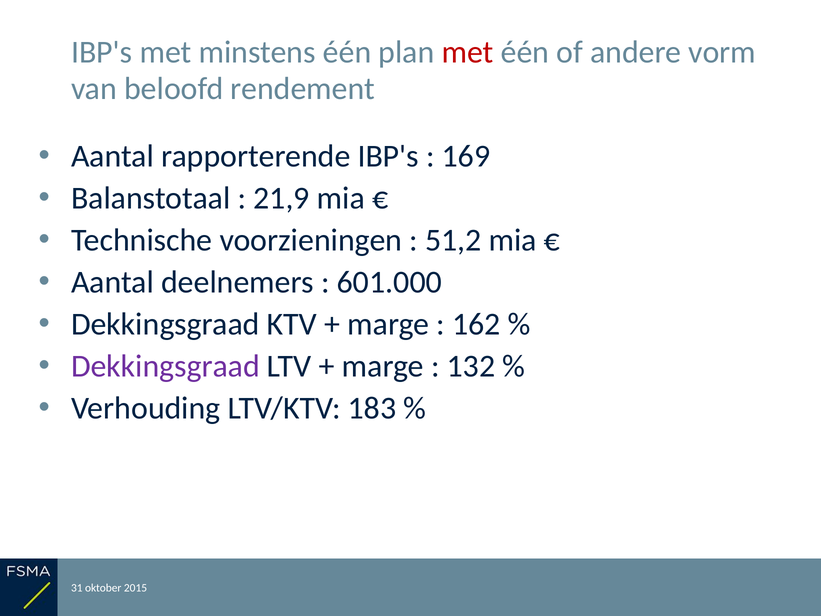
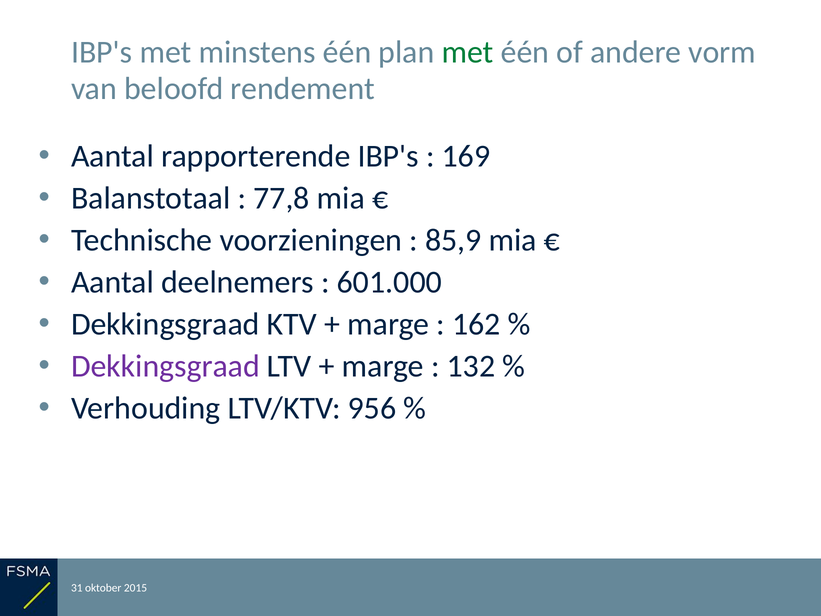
met colour: red -> green (468, 52)
21,9: 21,9 -> 77,8 (281, 198)
51,2: 51,2 -> 85,9 (453, 240)
183: 183 -> 956 (372, 408)
